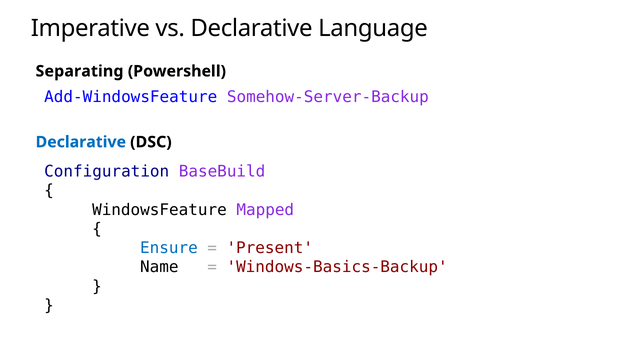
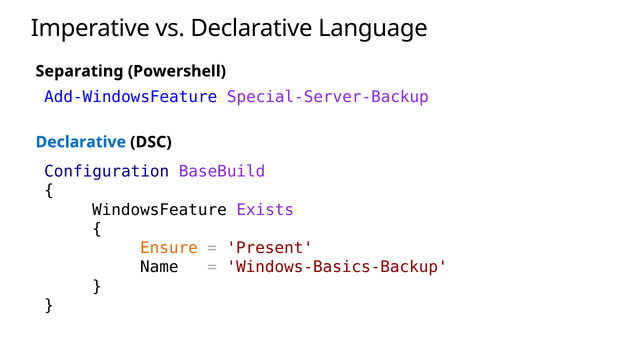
Somehow-Server-Backup: Somehow-Server-Backup -> Special-Server-Backup (328, 97)
Mapped: Mapped -> Exists (265, 210)
Ensure colour: blue -> orange (169, 248)
